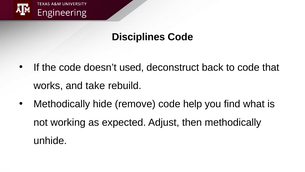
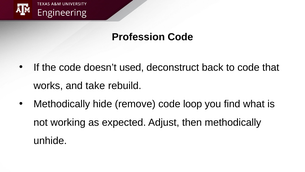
Disciplines: Disciplines -> Profession (138, 37)
help: help -> loop (193, 104)
